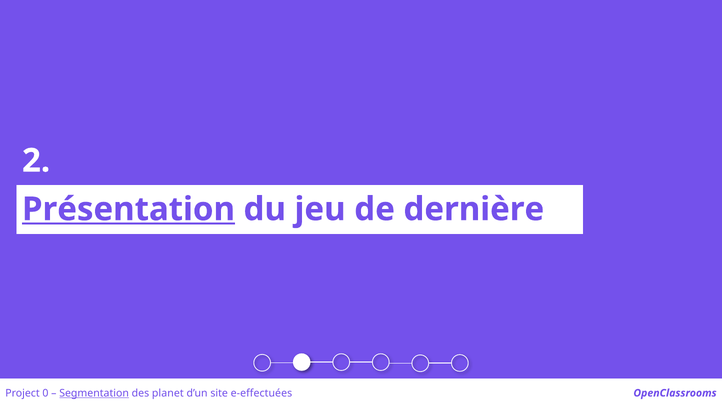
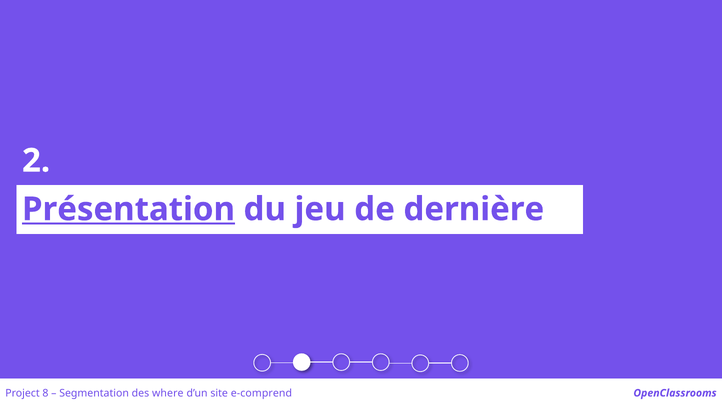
0: 0 -> 8 (45, 393)
Segmentation underline: present -> none (94, 393)
planet: planet -> where (168, 393)
e-effectuées: e-effectuées -> e-comprend (261, 393)
